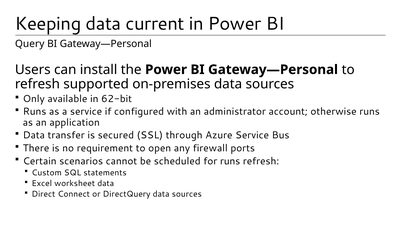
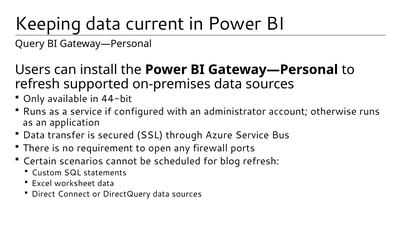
62-bit: 62-bit -> 44-bit (117, 99)
for runs: runs -> blog (230, 161)
